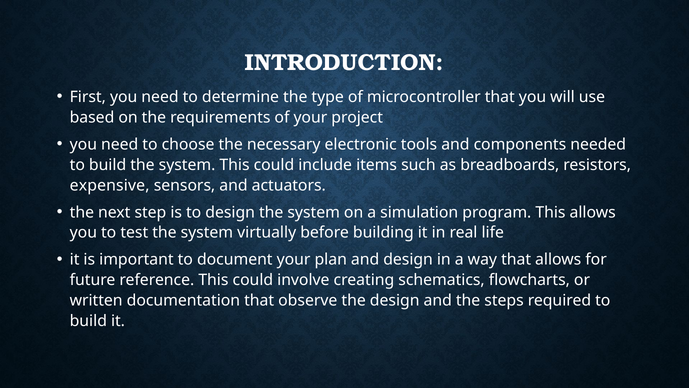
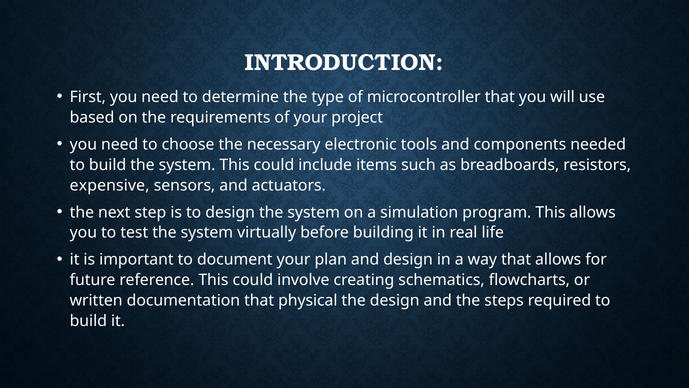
observe: observe -> physical (308, 300)
